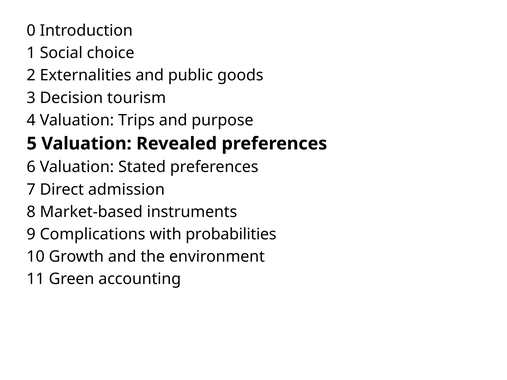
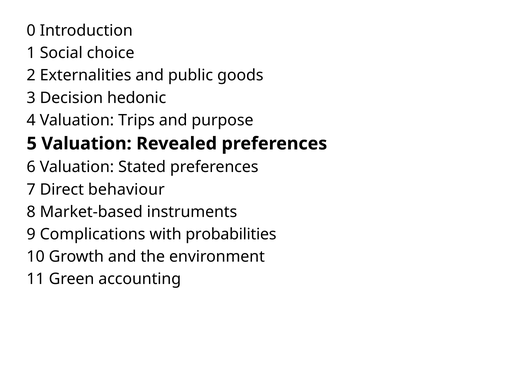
tourism: tourism -> hedonic (137, 98)
admission: admission -> behaviour (126, 190)
